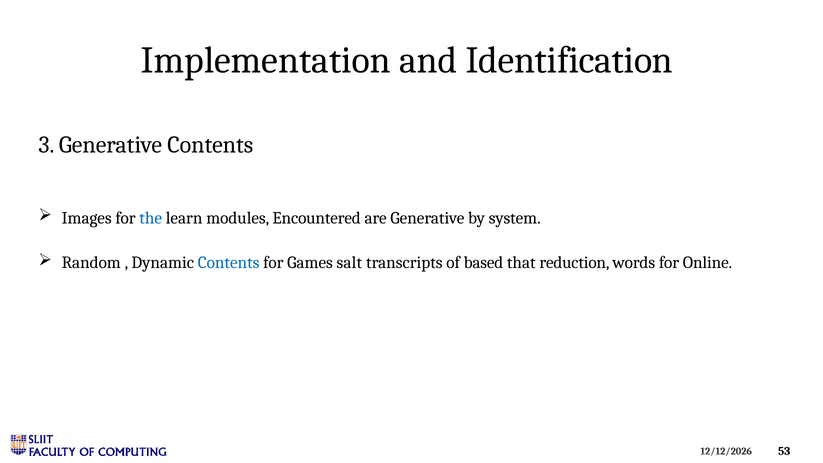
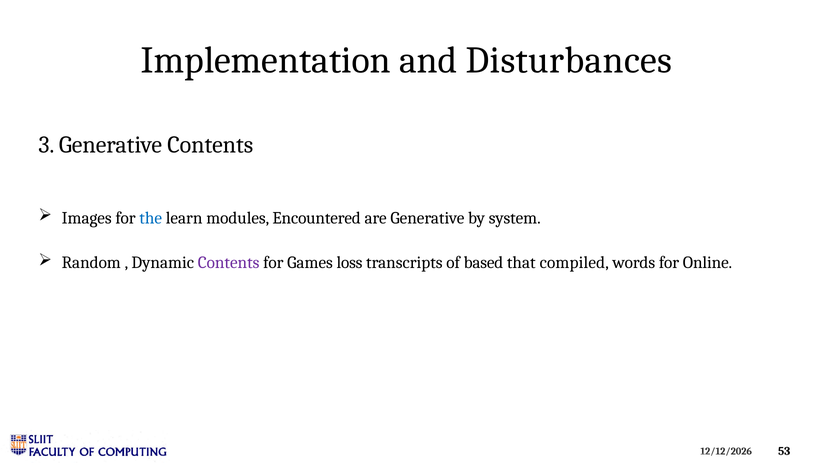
Identification: Identification -> Disturbances (569, 60)
Contents colour: blue -> purple (229, 263)
salt: salt -> loss (350, 263)
reduction: reduction -> compiled (574, 263)
